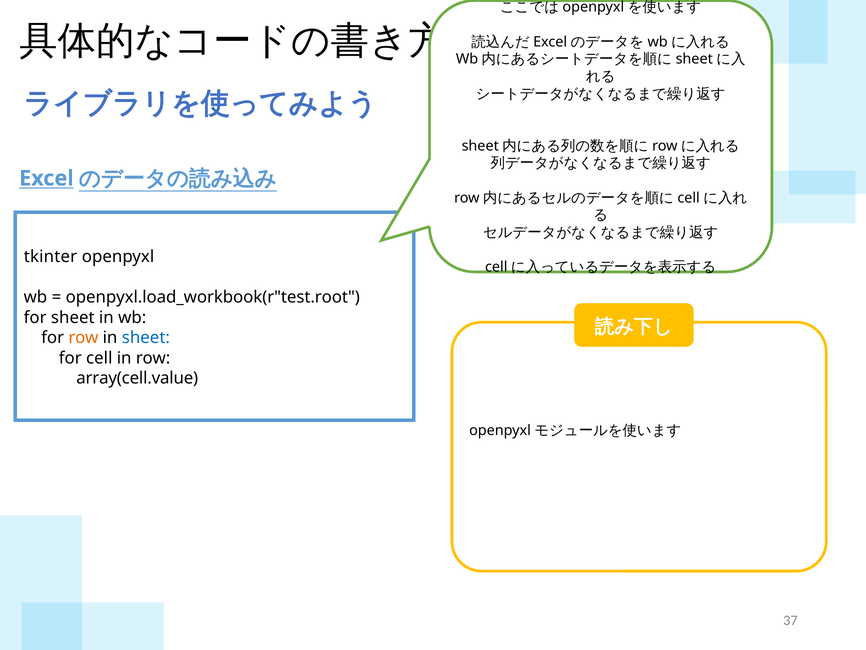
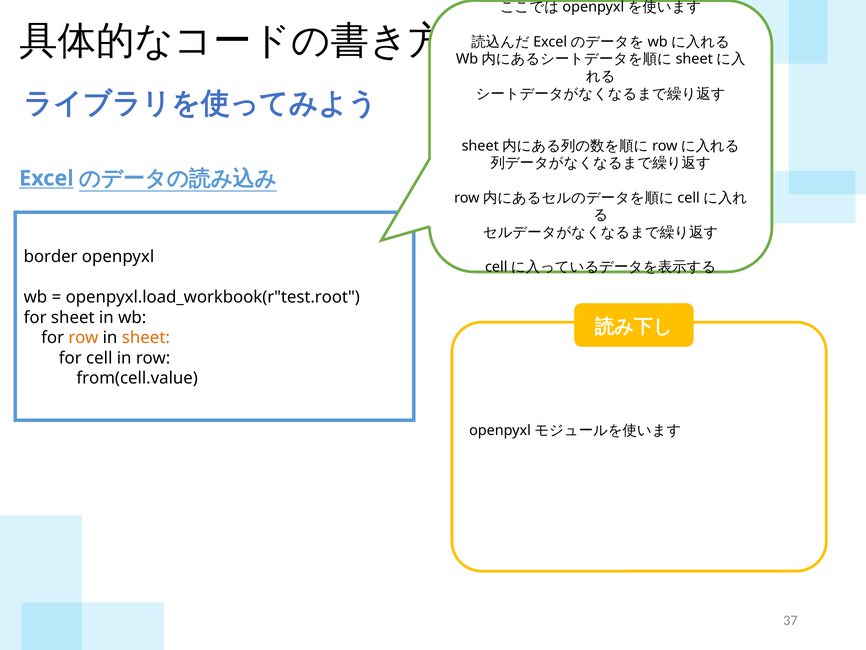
tkinter: tkinter -> border (51, 257)
sheet colour: blue -> orange (146, 337)
array(cell.value: array(cell.value -> from(cell.value (137, 378)
